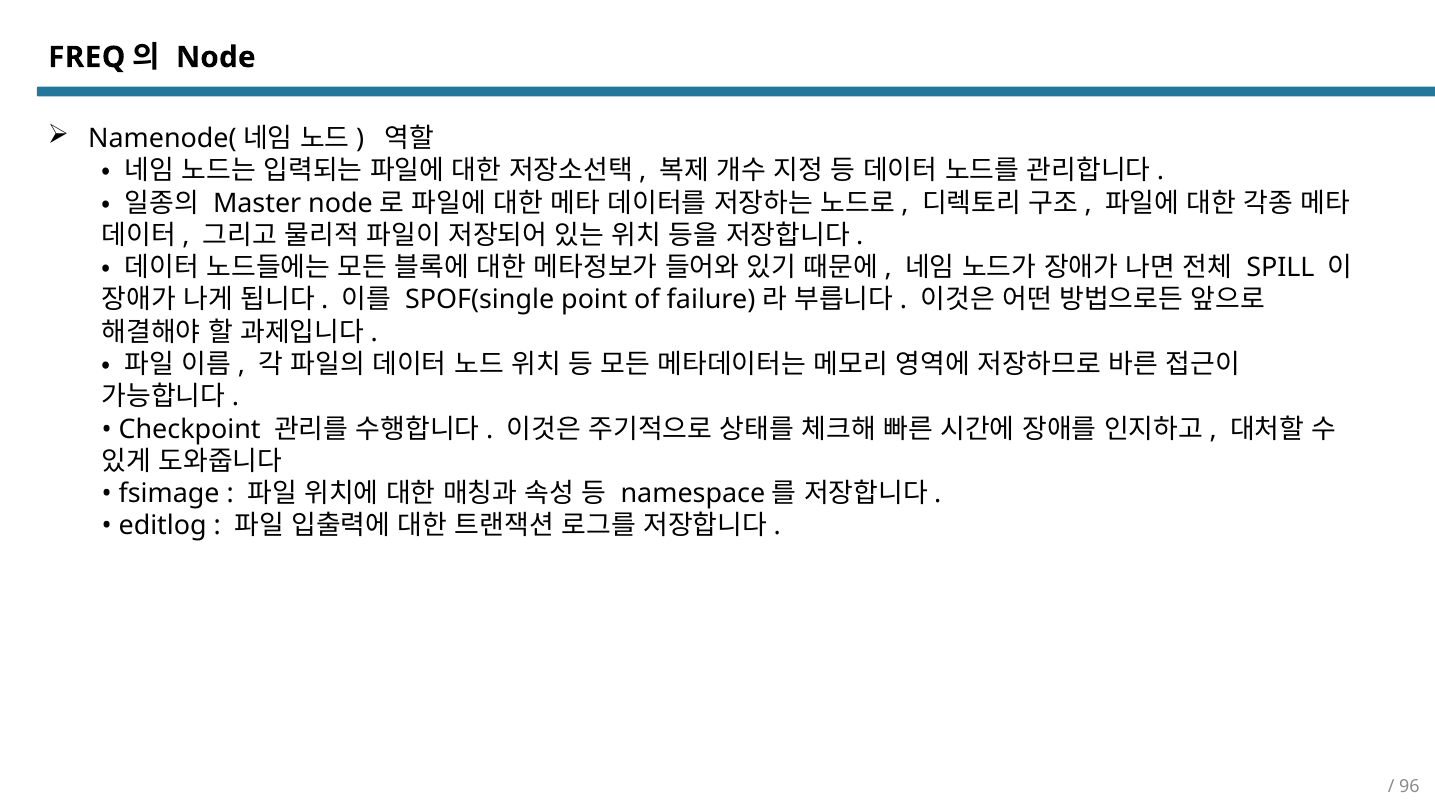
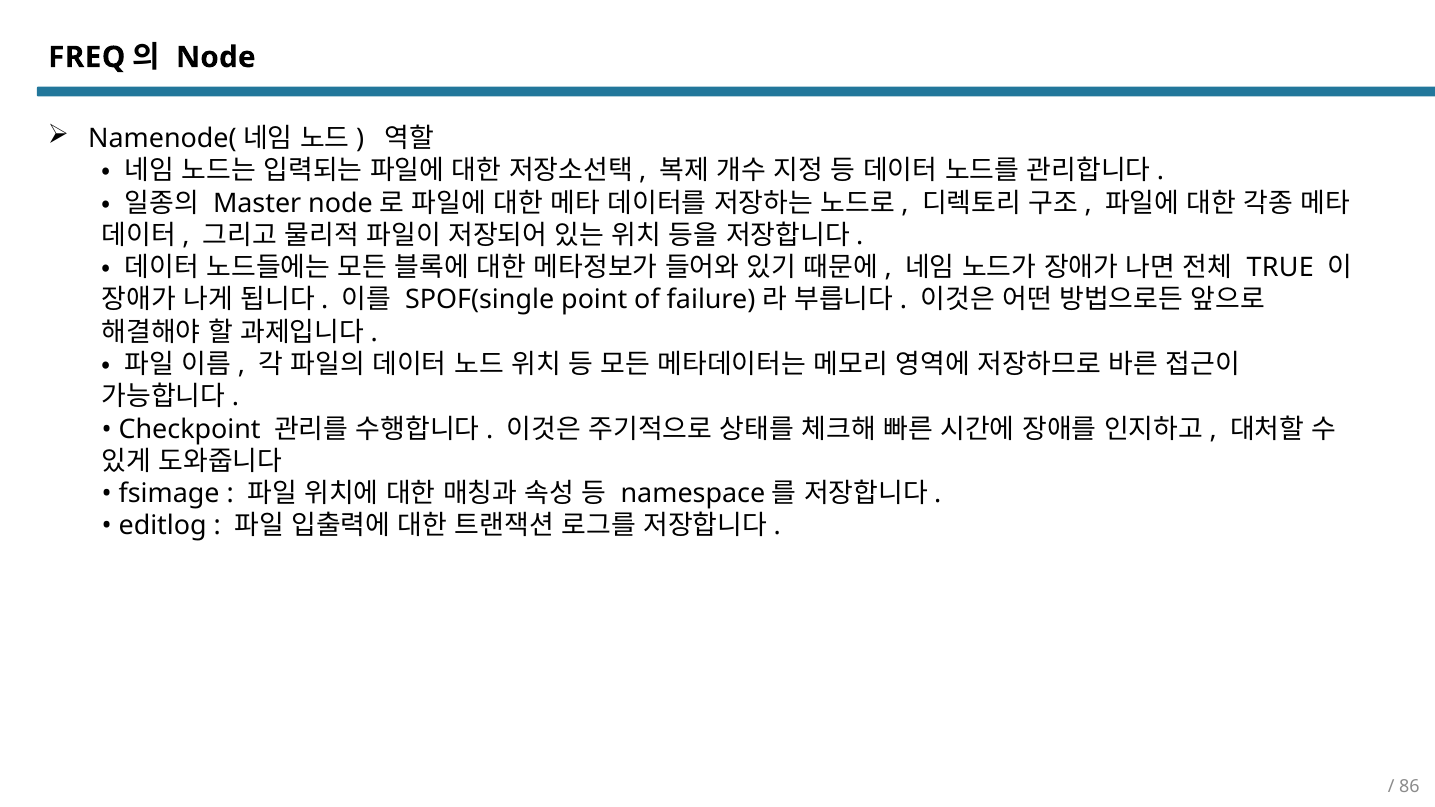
SPILL: SPILL -> TRUE (1280, 268)
96: 96 -> 86 (1409, 786)
